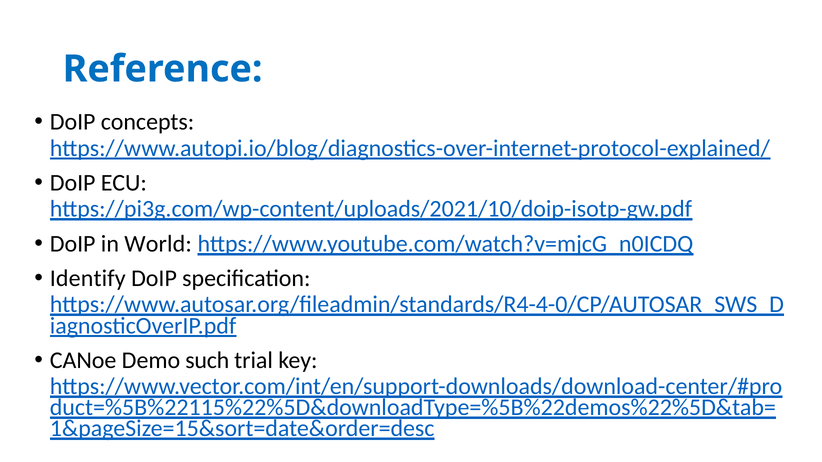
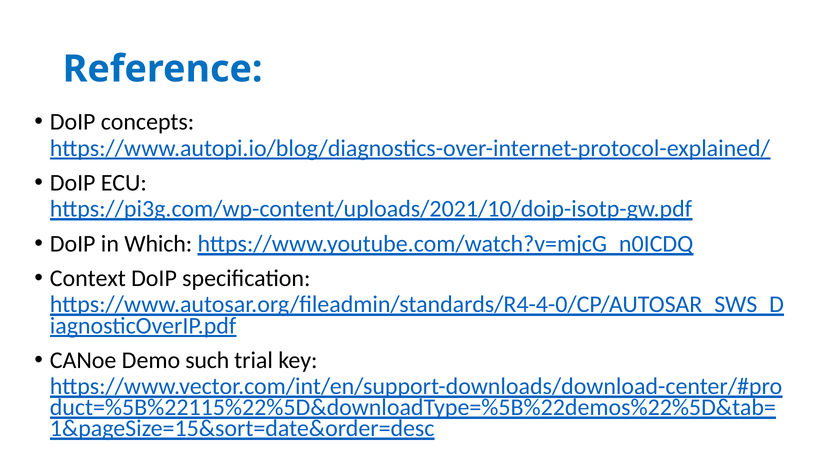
World: World -> Which (158, 244)
Identify: Identify -> Context (88, 279)
